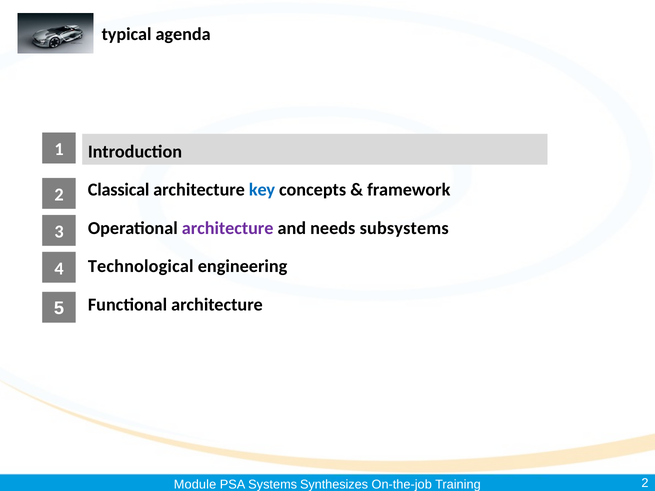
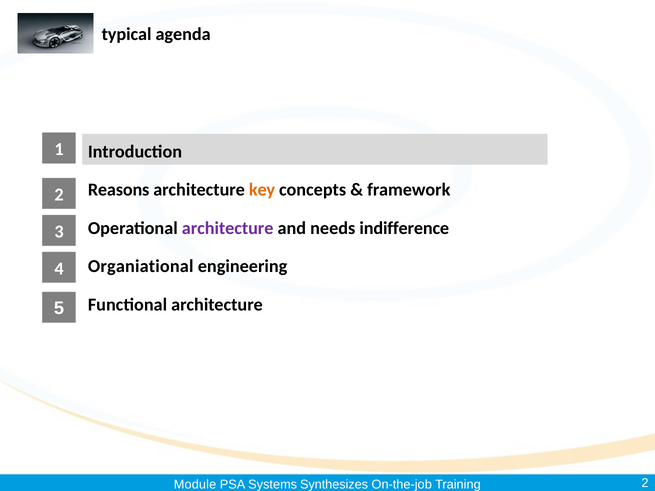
Classical: Classical -> Reasons (119, 190)
key colour: blue -> orange (262, 190)
subsystems: subsystems -> indifference (404, 228)
Technological: Technological -> Organiational (141, 266)
